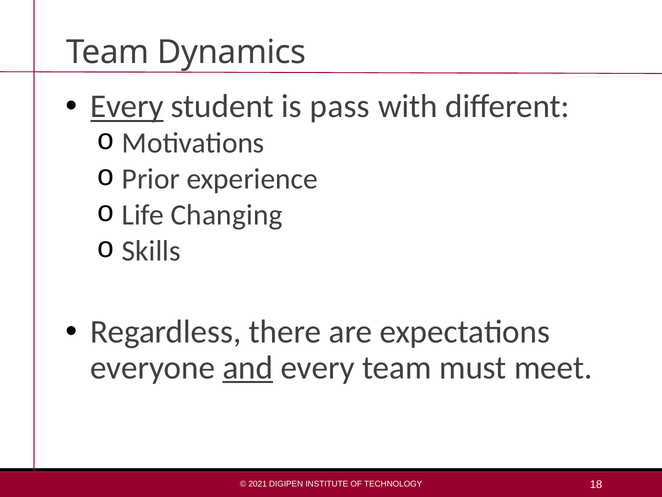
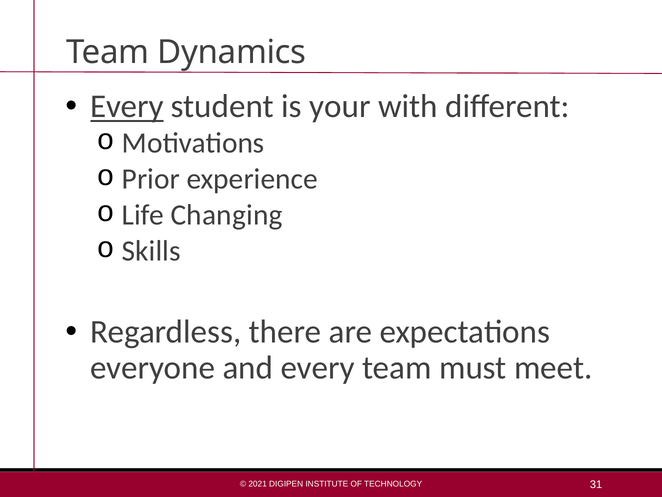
pass: pass -> your (340, 106)
and underline: present -> none (248, 367)
18: 18 -> 31 (596, 484)
